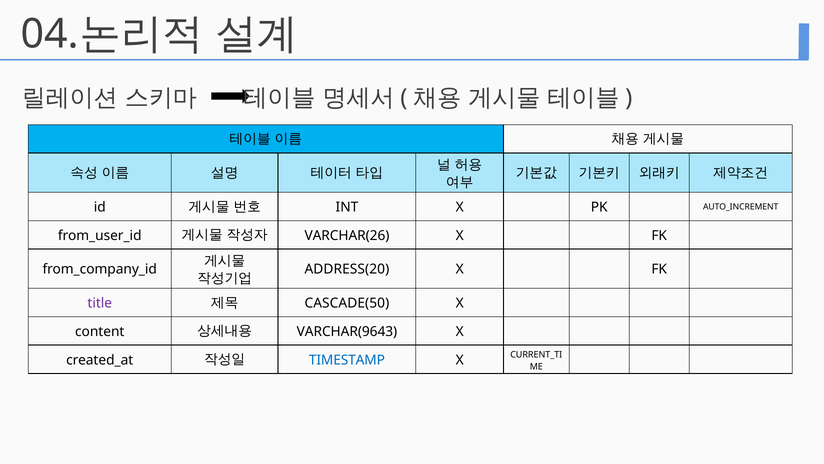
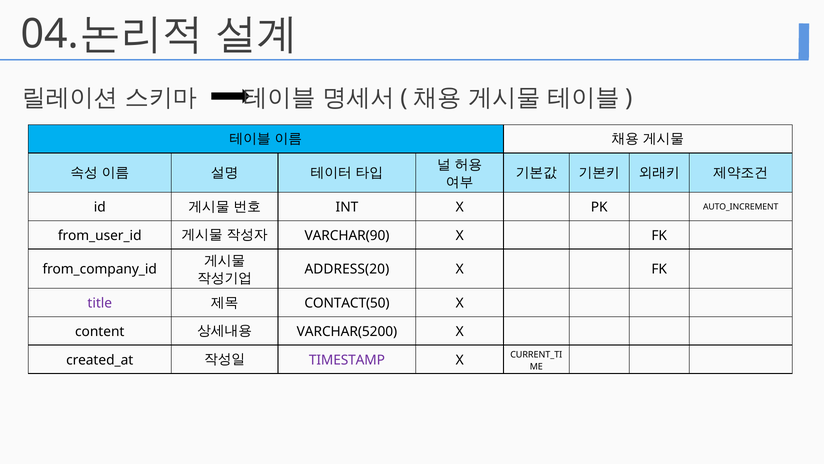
VARCHAR(26: VARCHAR(26 -> VARCHAR(90 (347, 235)
CASCADE(50: CASCADE(50 -> CONTACT(50 (347, 303)
VARCHAR(9643: VARCHAR(9643 -> VARCHAR(5200 (347, 331)
TIMESTAMP colour: blue -> purple (347, 360)
